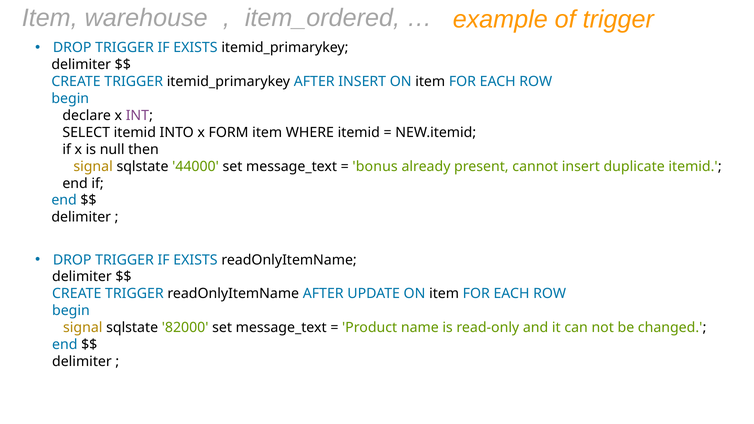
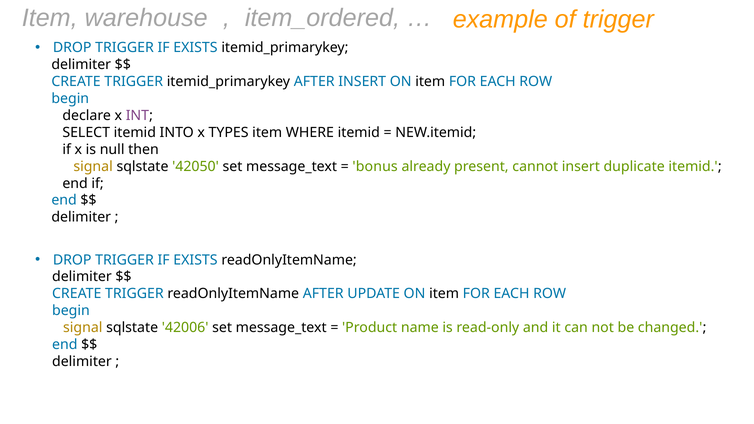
FORM: FORM -> TYPES (229, 133)
44000: 44000 -> 42050 (196, 166)
82000: 82000 -> 42006 (185, 328)
